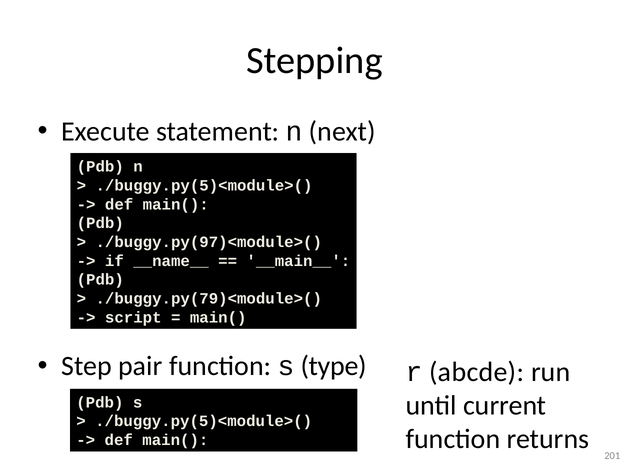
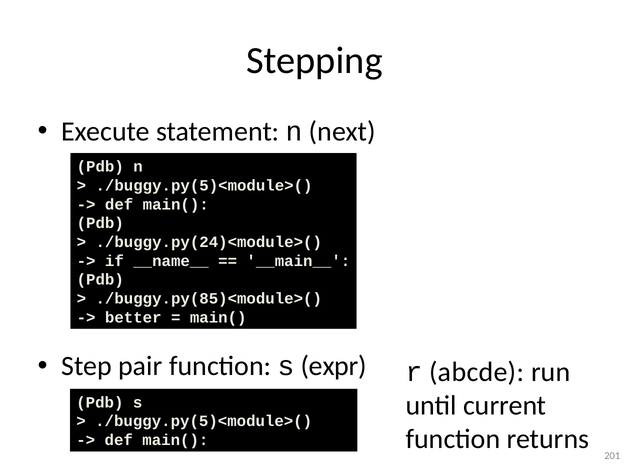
./buggy.py(97)<module>(: ./buggy.py(97)<module>( -> ./buggy.py(24)<module>( (209, 242)
./buggy.py(79)<module>(: ./buggy.py(79)<module>( -> ./buggy.py(85)<module>( (209, 299)
script: script -> better (133, 318)
type: type -> expr (334, 367)
